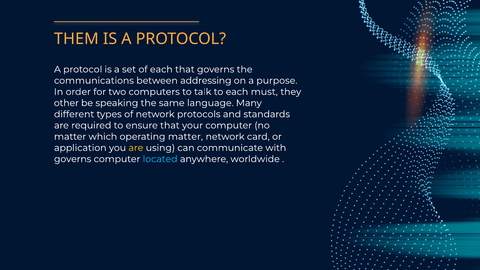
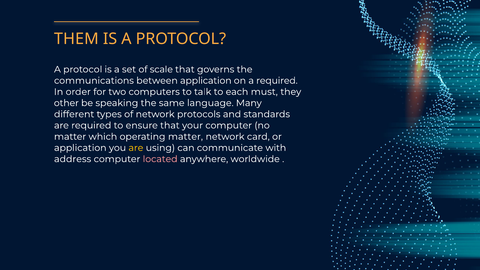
of each: each -> scale (161, 69)
between addressing: addressing -> application (206, 81)
a purpose: purpose -> required (277, 81)
governs: governs -> address (73, 159)
located colour: light blue -> pink (160, 159)
